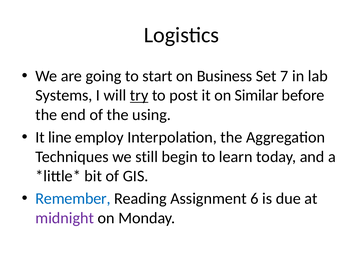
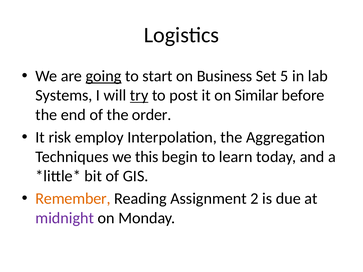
going underline: none -> present (104, 76)
7: 7 -> 5 (284, 76)
using: using -> order (152, 115)
line: line -> risk (60, 137)
still: still -> this (147, 157)
Remember colour: blue -> orange (73, 199)
6: 6 -> 2 (254, 199)
